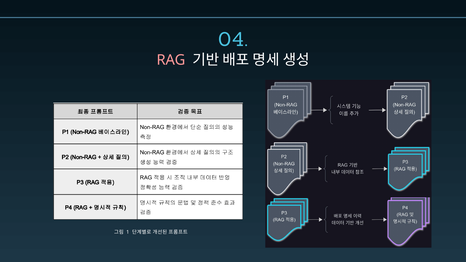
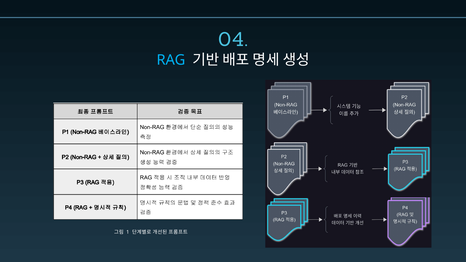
RAG colour: pink -> light blue (171, 60)
